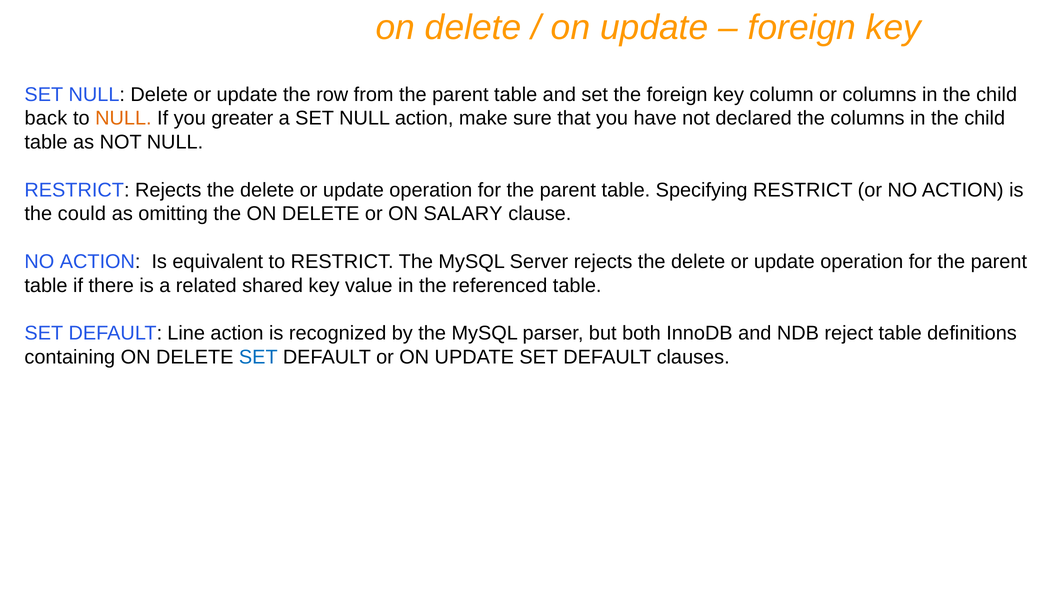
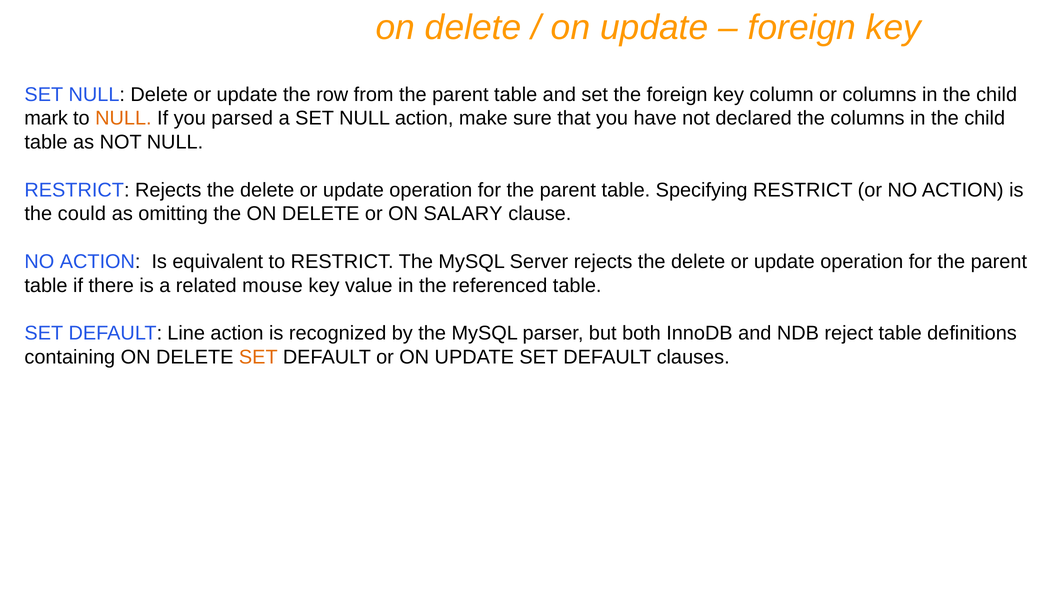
back: back -> mark (46, 118)
greater: greater -> parsed (242, 118)
shared: shared -> mouse (272, 286)
SET colour: blue -> orange (258, 357)
